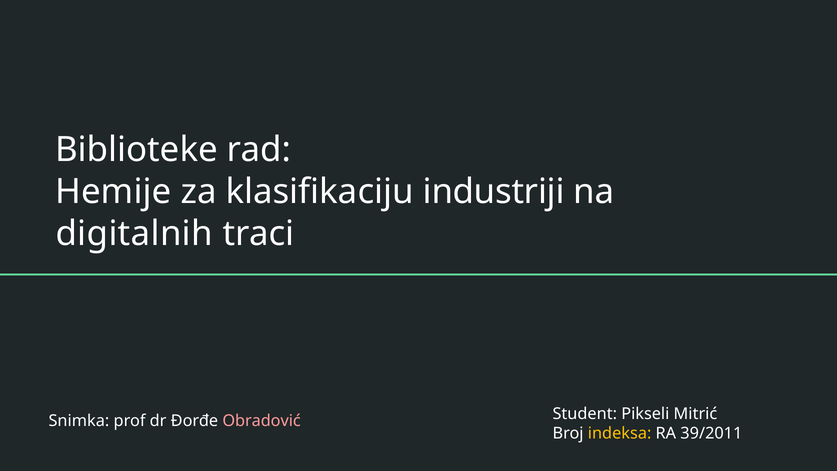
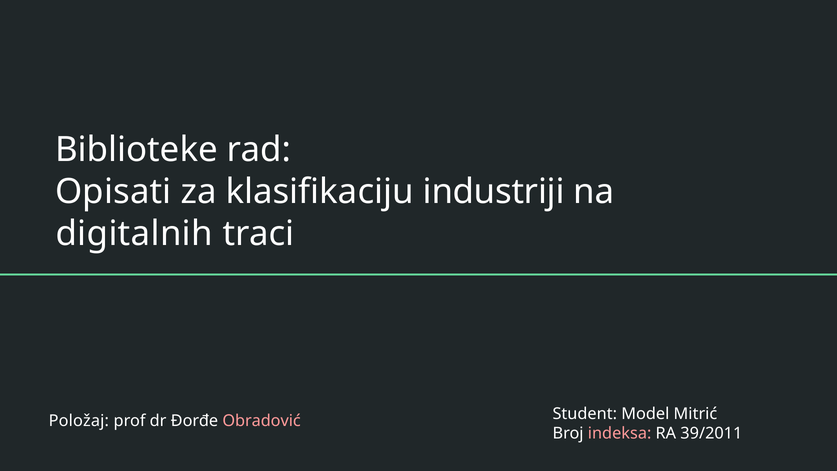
Hemije: Hemije -> Opisati (113, 192)
Snimka: Snimka -> Položaj (79, 421)
Pikseli: Pikseli -> Model (645, 414)
indeksa colour: yellow -> pink (620, 433)
